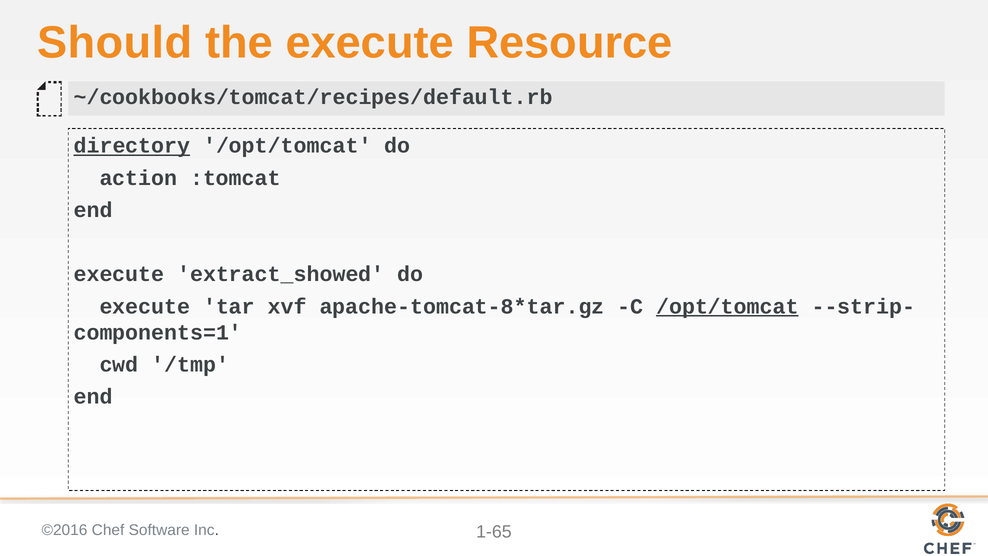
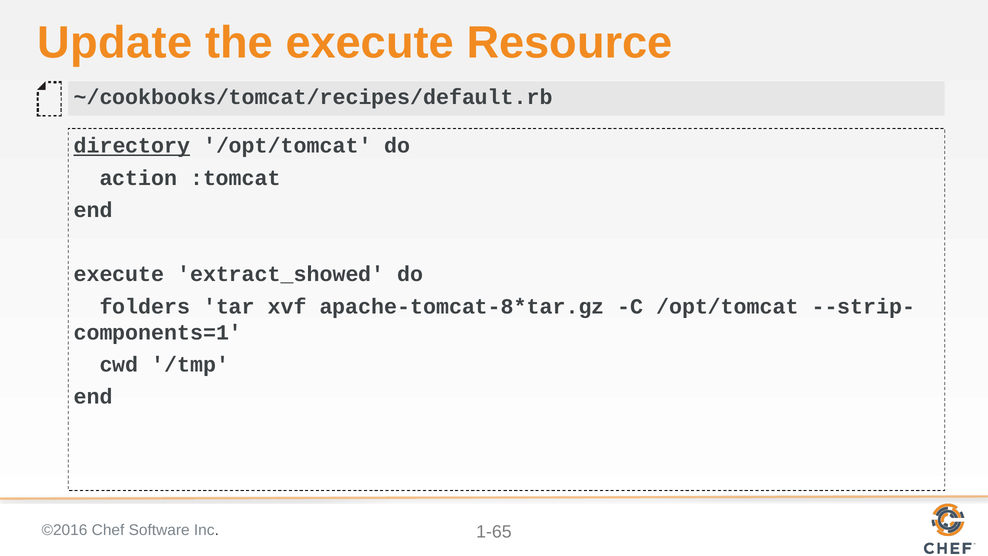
Should: Should -> Update (115, 43)
execute: execute -> folders (145, 306)
/opt/tomcat underline: present -> none (727, 306)
